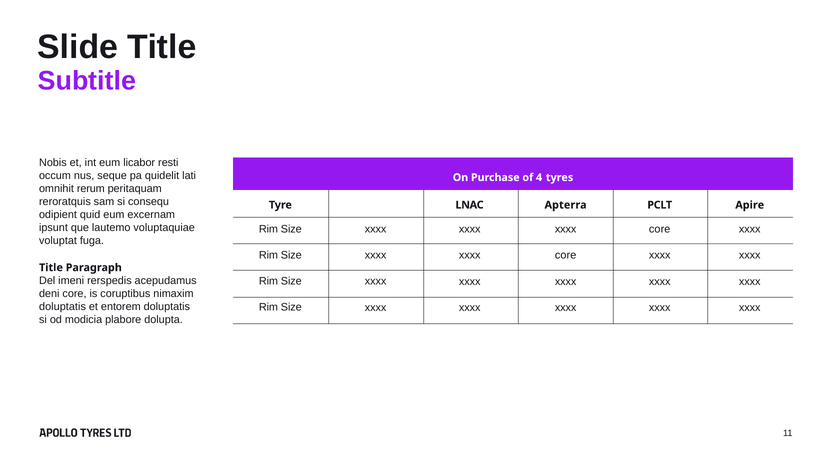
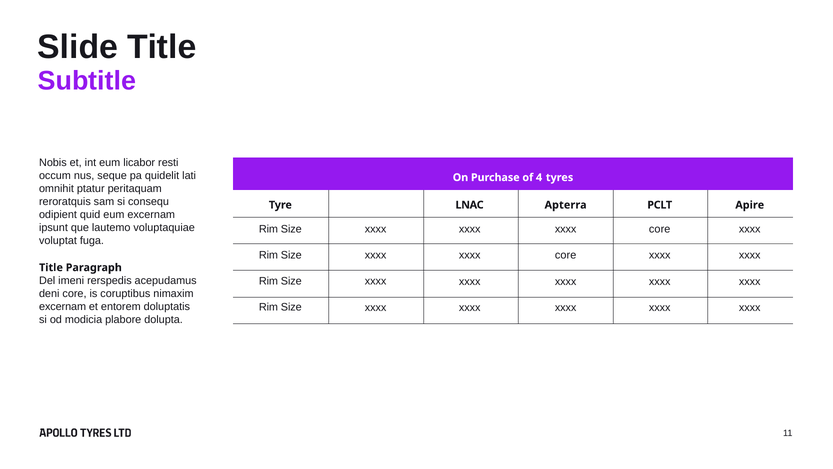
rerum: rerum -> ptatur (91, 188)
doluptatis: doluptatis -> excernam (63, 306)
